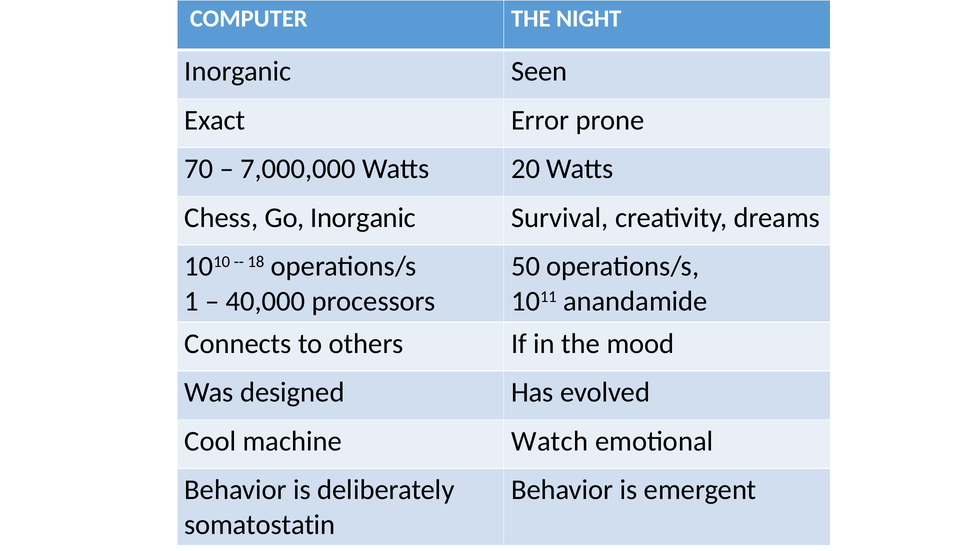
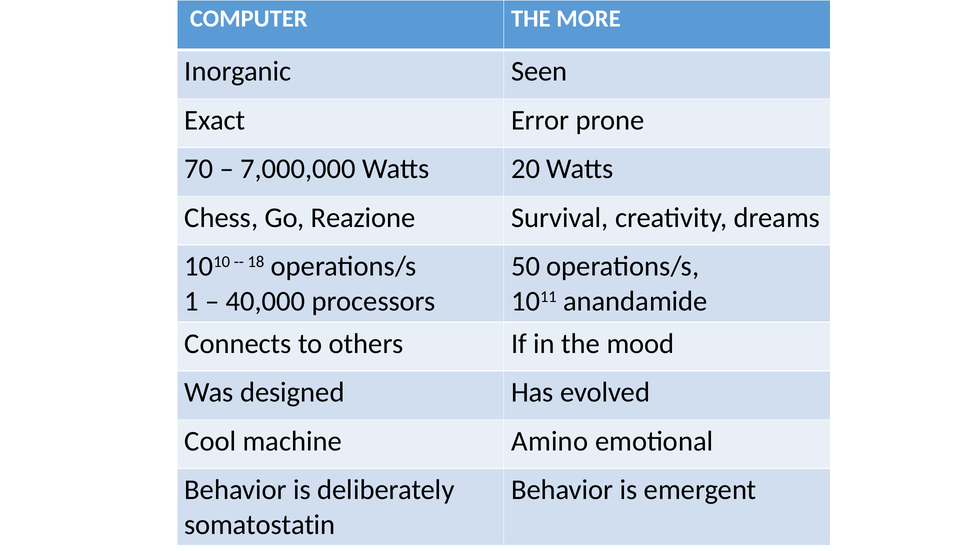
NIGHT: NIGHT -> MORE (589, 19)
Go Inorganic: Inorganic -> Reazione (363, 218)
Watch: Watch -> Amino (550, 441)
